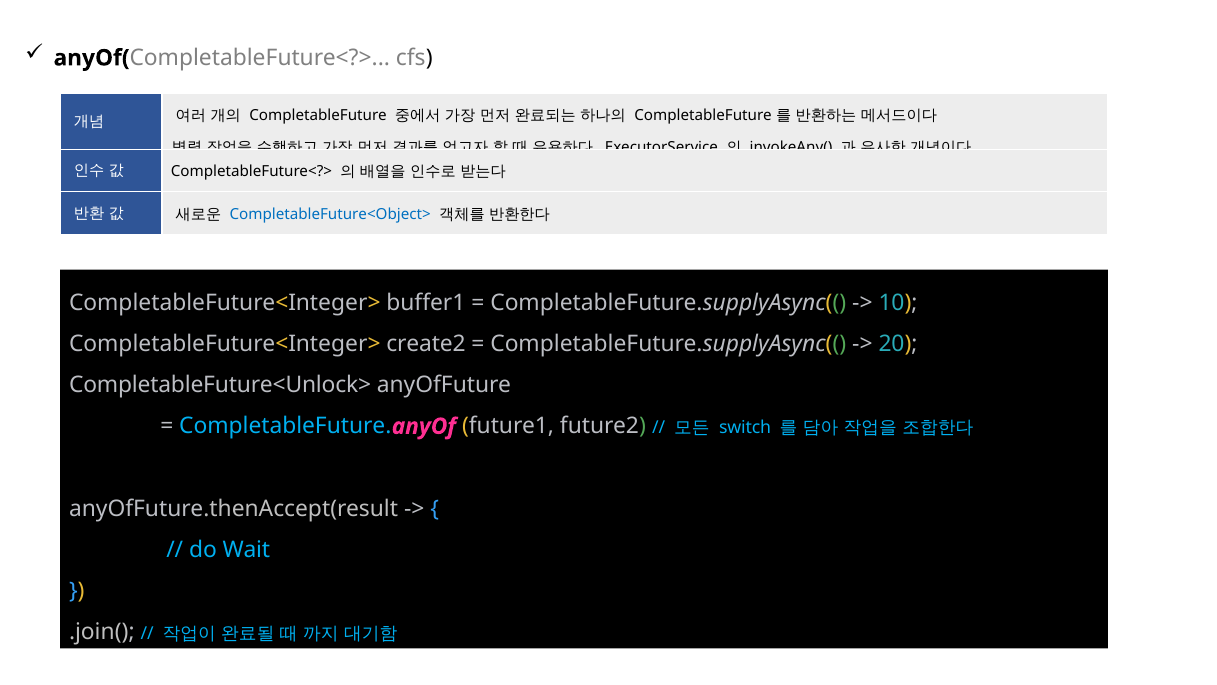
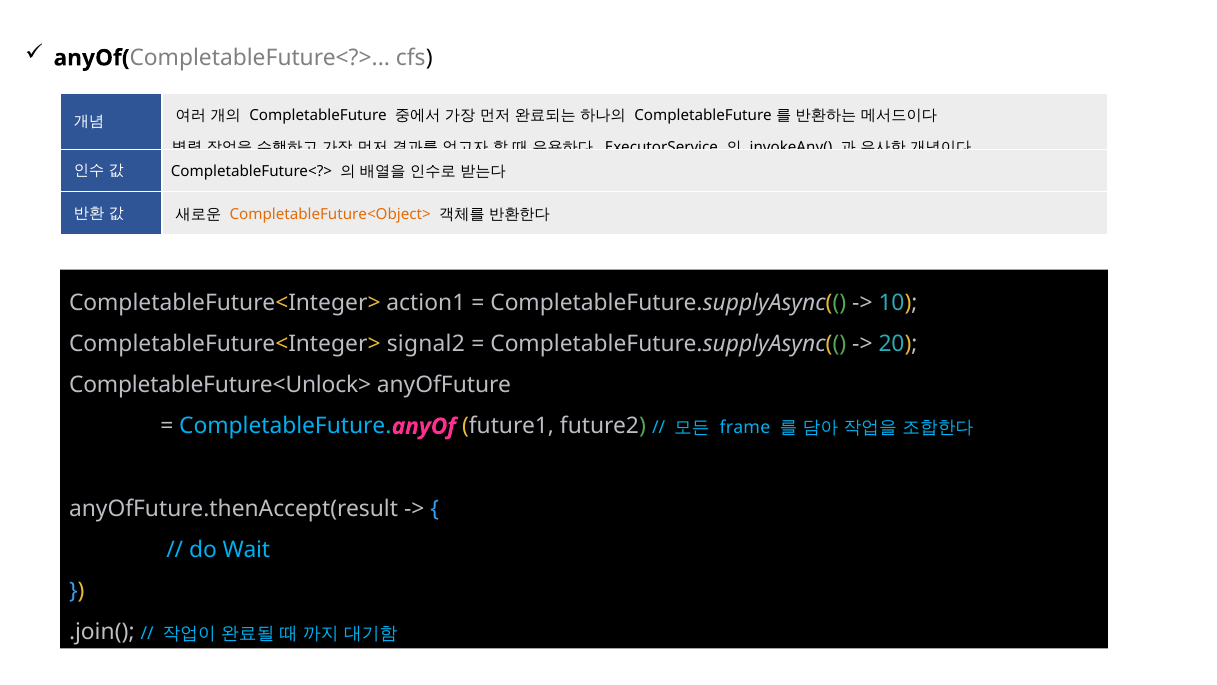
CompletableFuture<Object> colour: blue -> orange (330, 214)
buffer1: buffer1 -> action1 (426, 303)
create2: create2 -> signal2 (426, 344)
switch: switch -> frame (745, 428)
